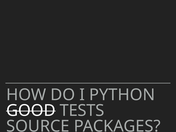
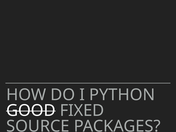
TESTS: TESTS -> FIXED (82, 111)
